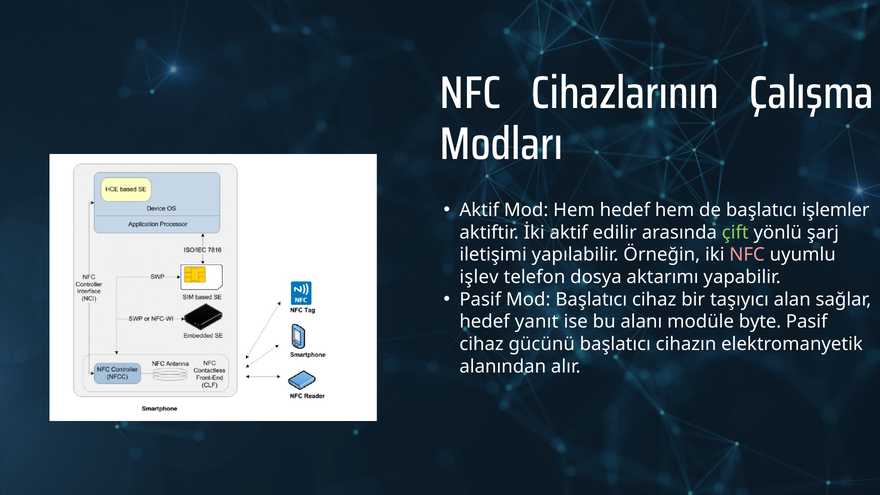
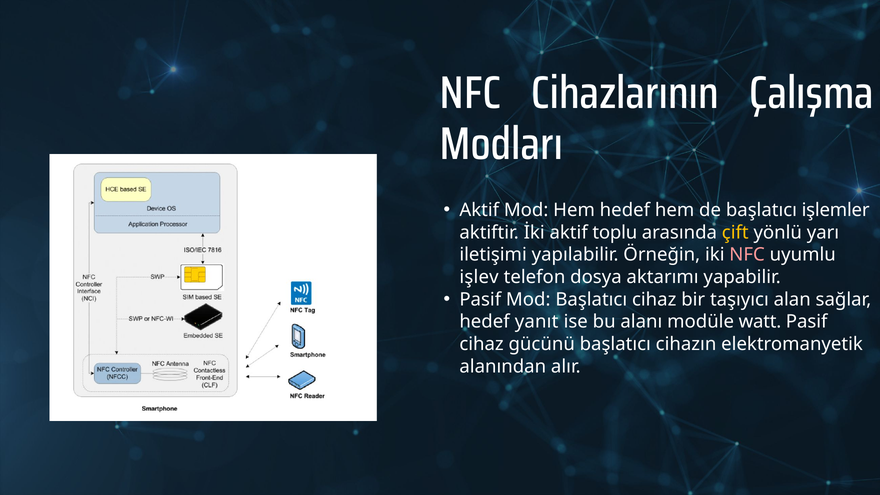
edilir: edilir -> toplu (615, 232)
çift colour: light green -> yellow (735, 232)
şarj: şarj -> yarı (823, 232)
byte: byte -> watt (760, 322)
